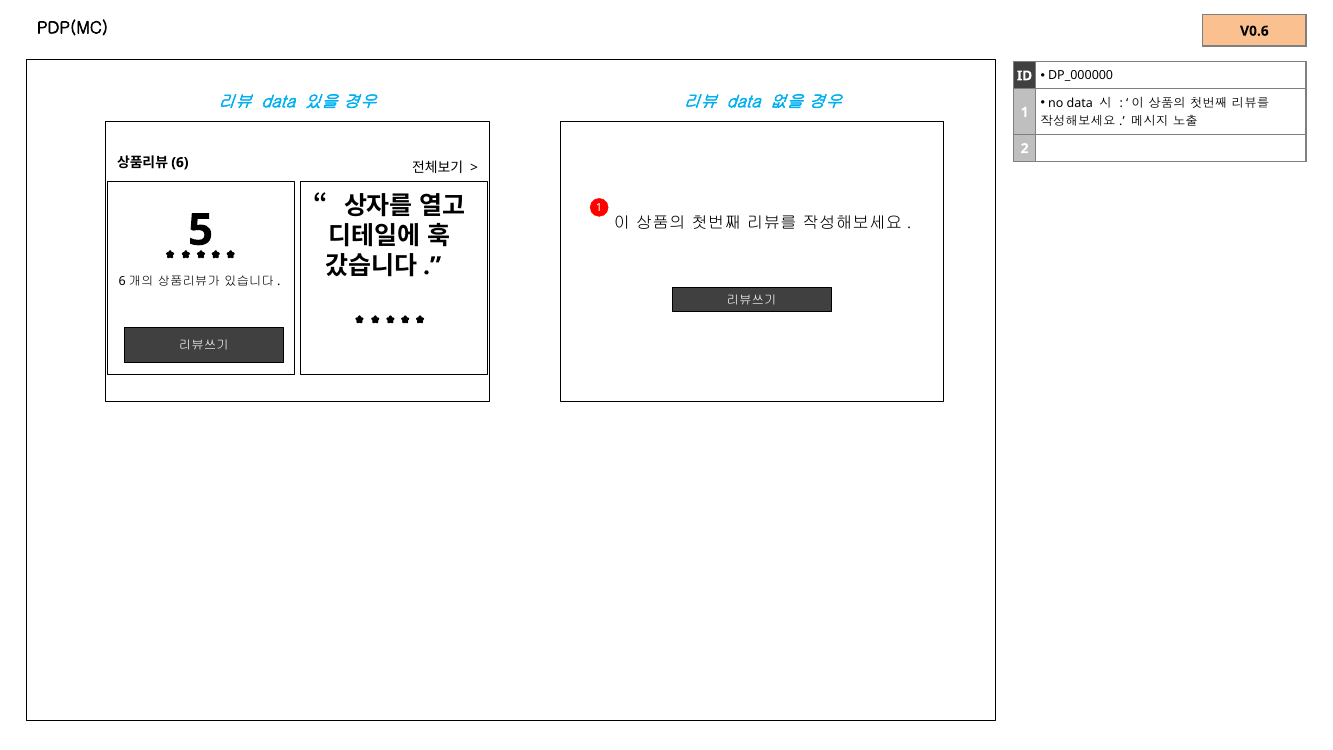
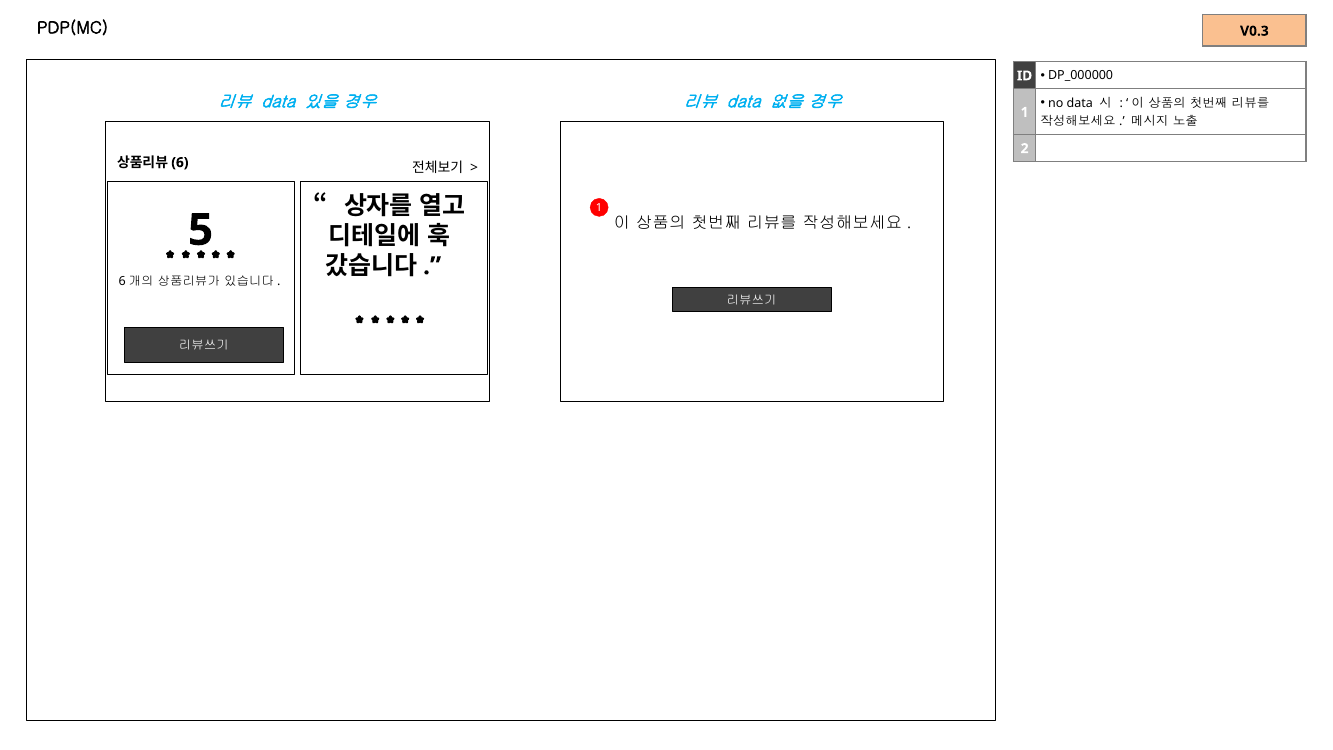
V0.6: V0.6 -> V0.3 (1254, 31)
